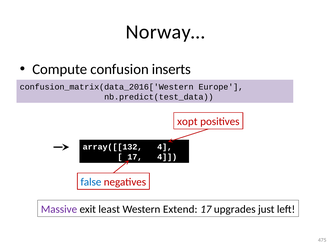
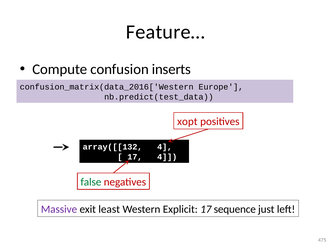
Norway…: Norway… -> Feature… (165, 32)
false colour: blue -> green (91, 182)
Extend: Extend -> Explicit (180, 209)
upgrades: upgrades -> sequence (235, 209)
